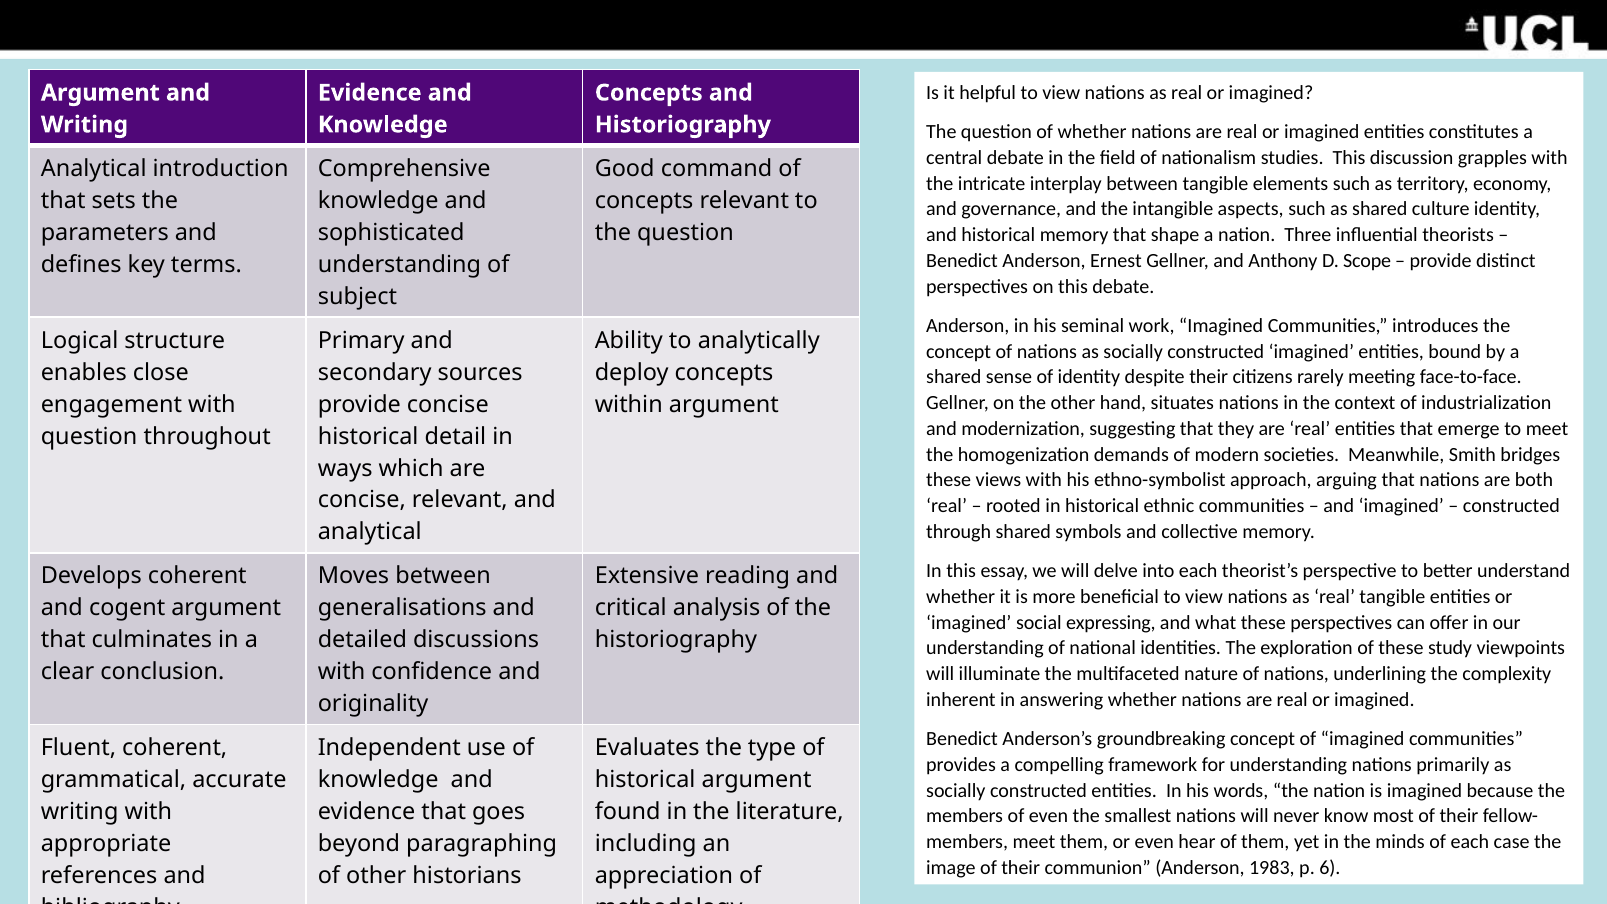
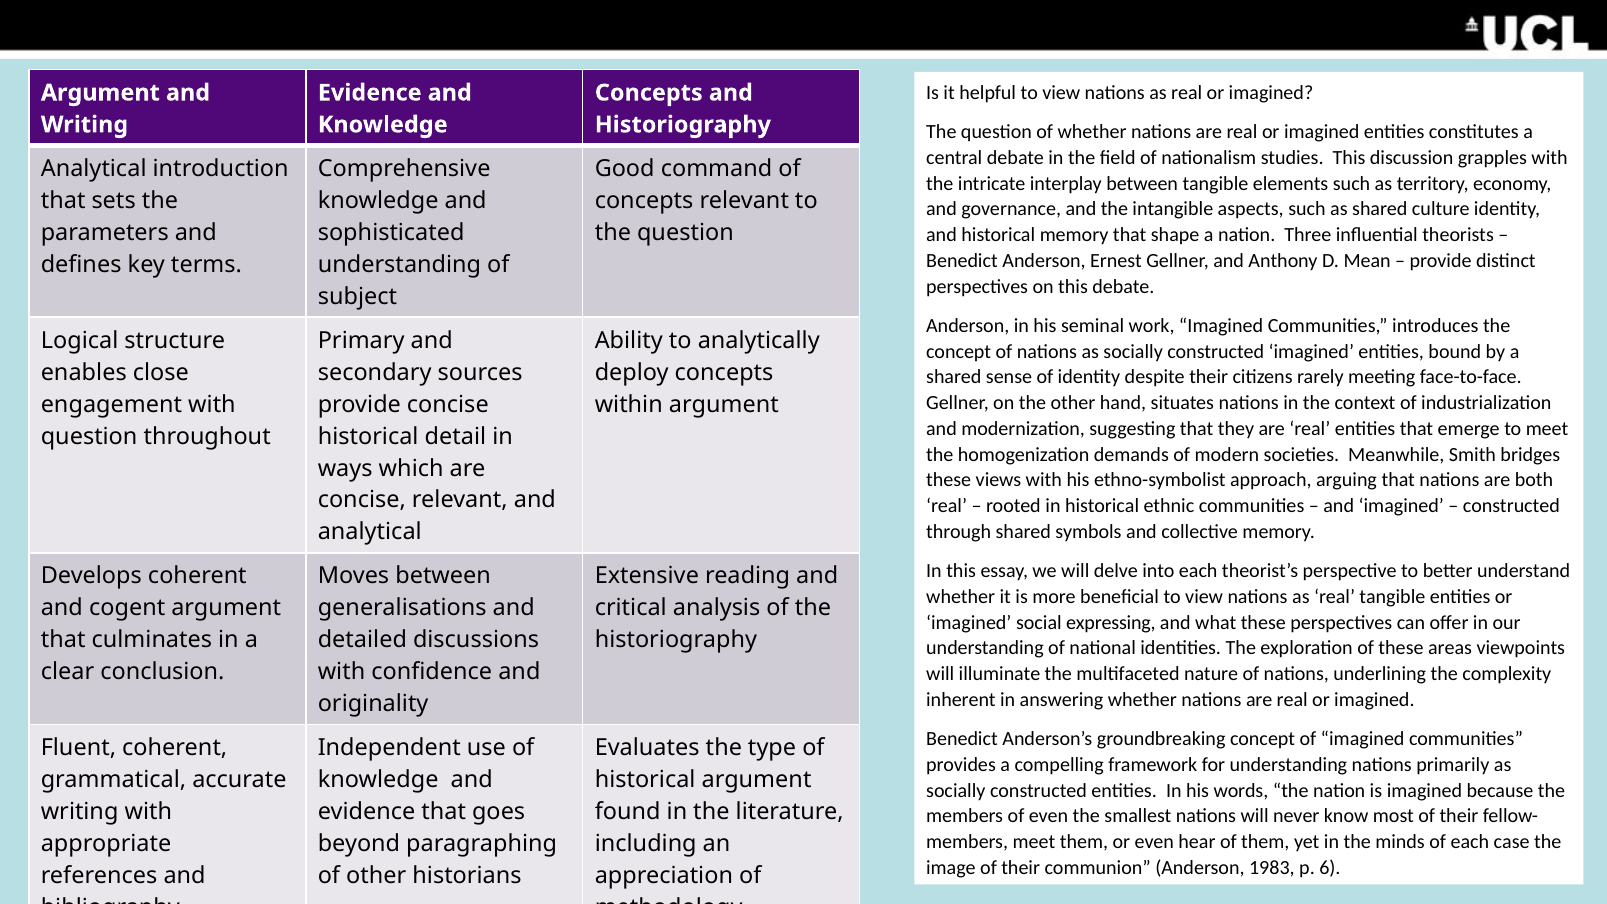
D Scope: Scope -> Mean (1367, 261)
study: study -> areas (1450, 648)
